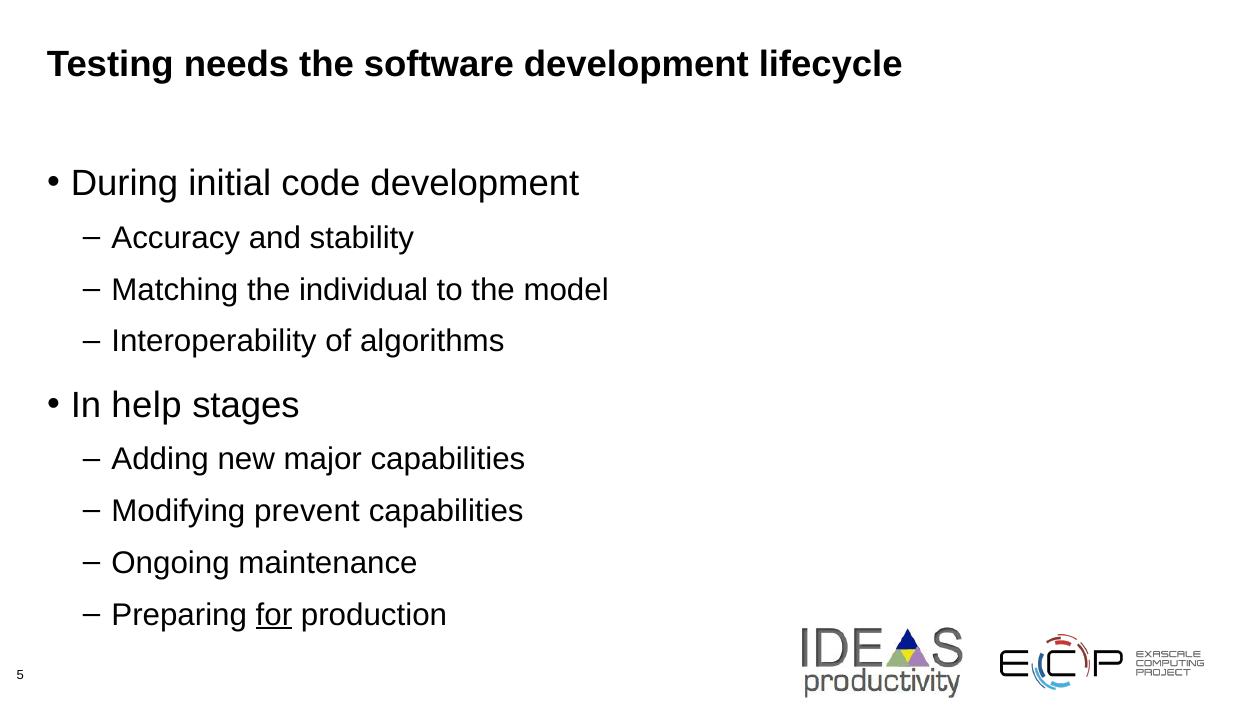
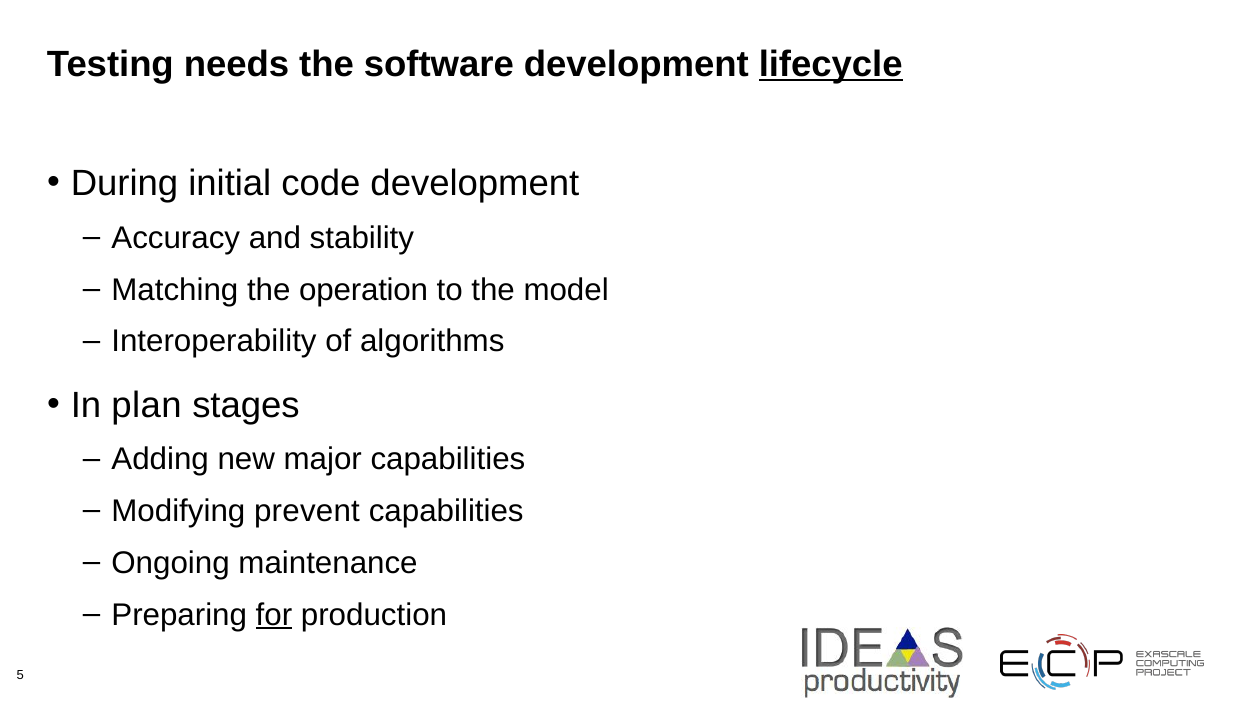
lifecycle underline: none -> present (831, 65)
individual: individual -> operation (364, 290)
help: help -> plan (147, 405)
